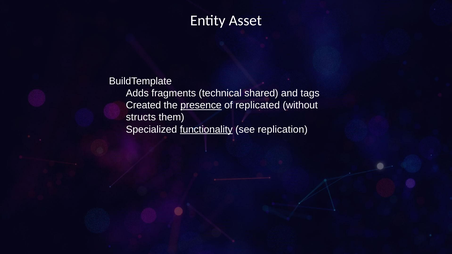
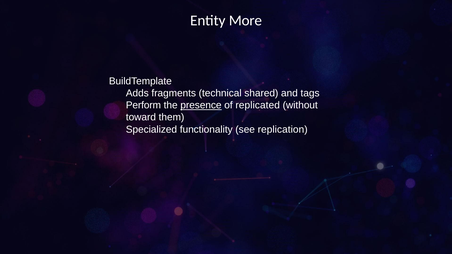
Asset: Asset -> More (245, 21)
Created: Created -> Perform (143, 105)
structs: structs -> toward (141, 117)
functionality underline: present -> none (206, 129)
